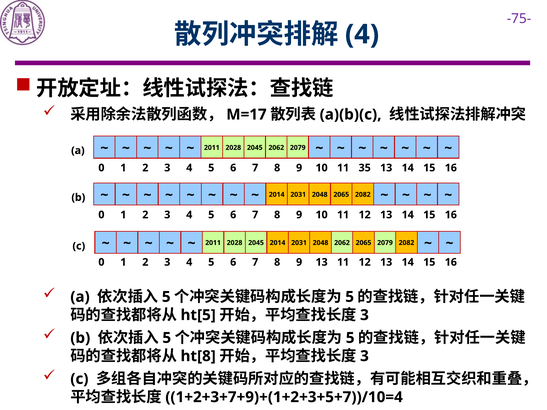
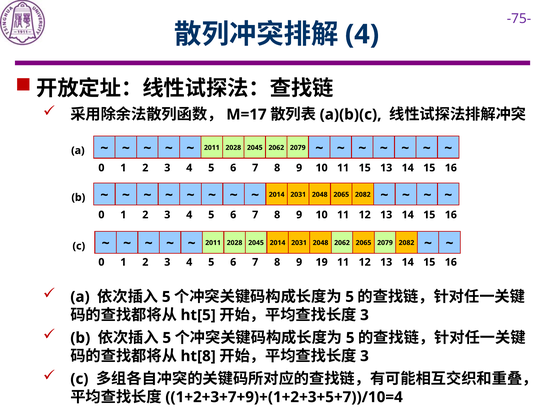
11 35: 35 -> 15 (365, 168)
9 13: 13 -> 19 (322, 262)
